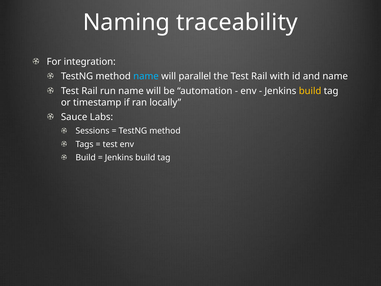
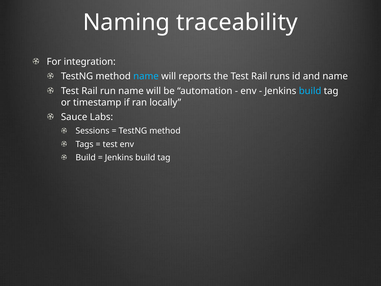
parallel: parallel -> reports (195, 76)
with: with -> runs (280, 76)
build colour: yellow -> light blue (310, 91)
